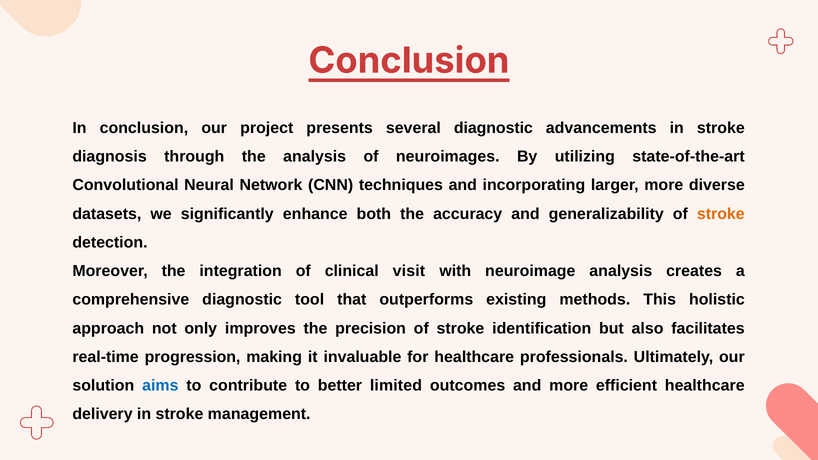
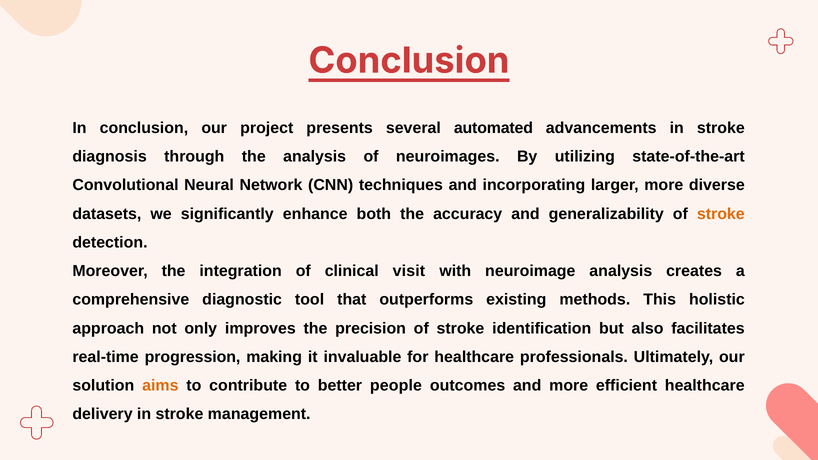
several diagnostic: diagnostic -> automated (493, 128)
aims colour: blue -> orange (160, 386)
limited: limited -> people (396, 386)
